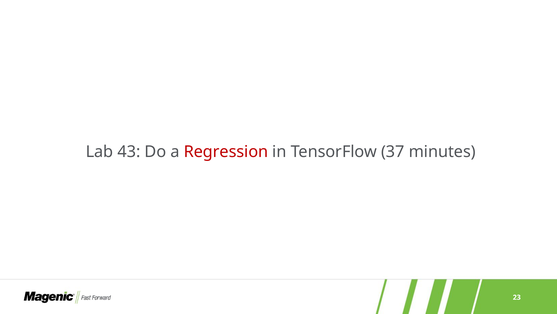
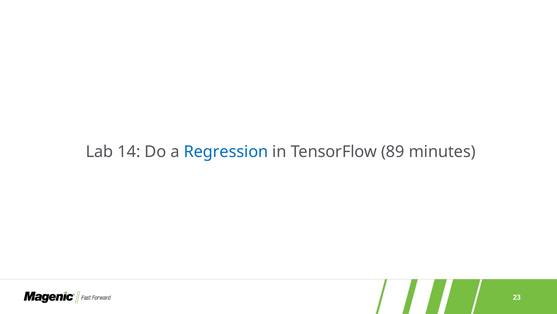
43: 43 -> 14 (129, 151)
Regression colour: red -> blue (226, 151)
37: 37 -> 89 (393, 151)
